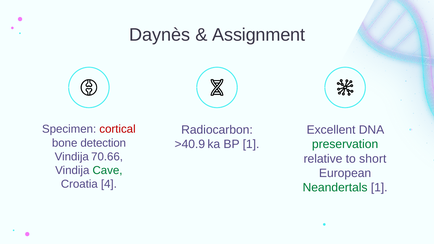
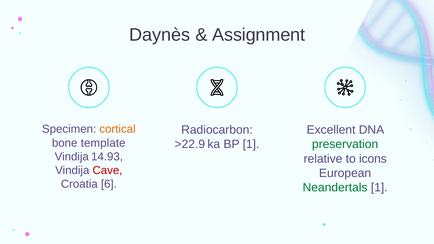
cortical colour: red -> orange (118, 129)
detection: detection -> template (103, 143)
>40.9: >40.9 -> >22.9 (190, 144)
70.66: 70.66 -> 14.93 (107, 157)
short: short -> icons (373, 159)
Cave colour: green -> red (108, 171)
4: 4 -> 6 (109, 184)
